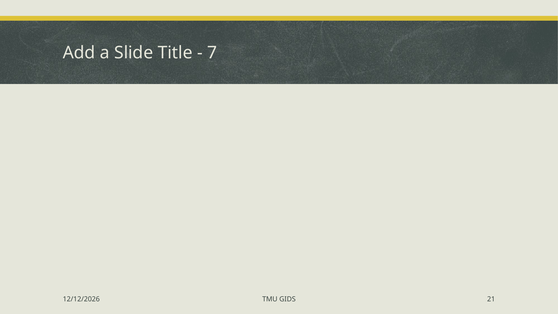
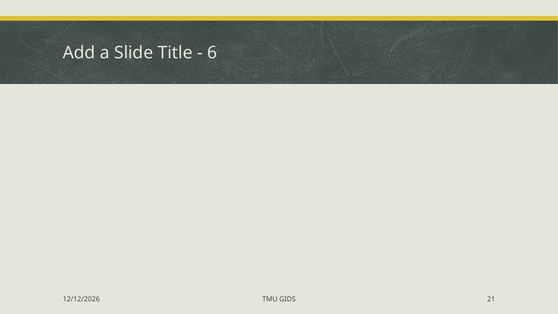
7: 7 -> 6 (212, 53)
